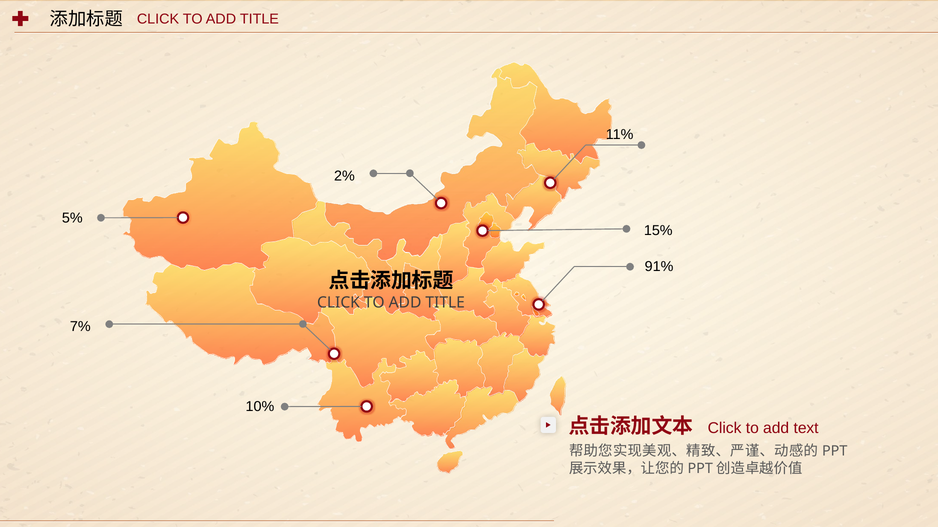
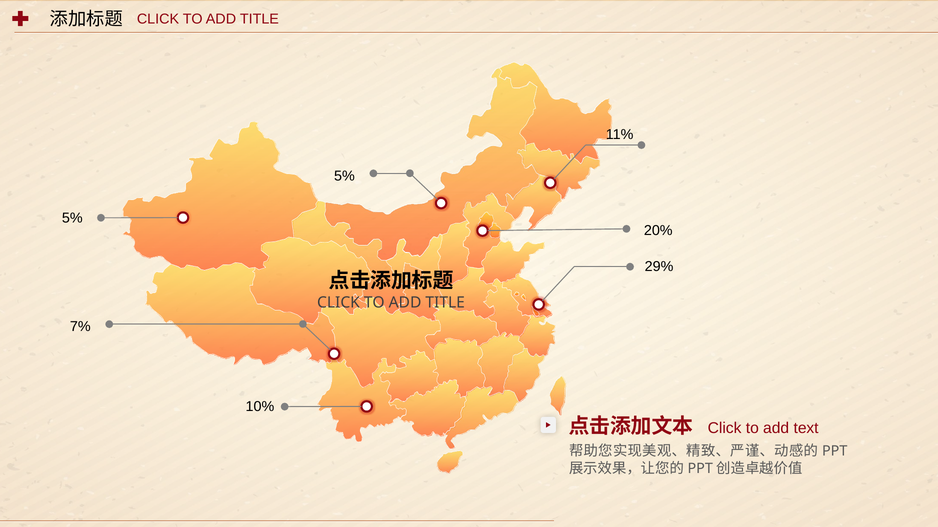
2%: 2% -> 5% (344, 176)
15%: 15% -> 20% (658, 231)
91%: 91% -> 29% (659, 267)
